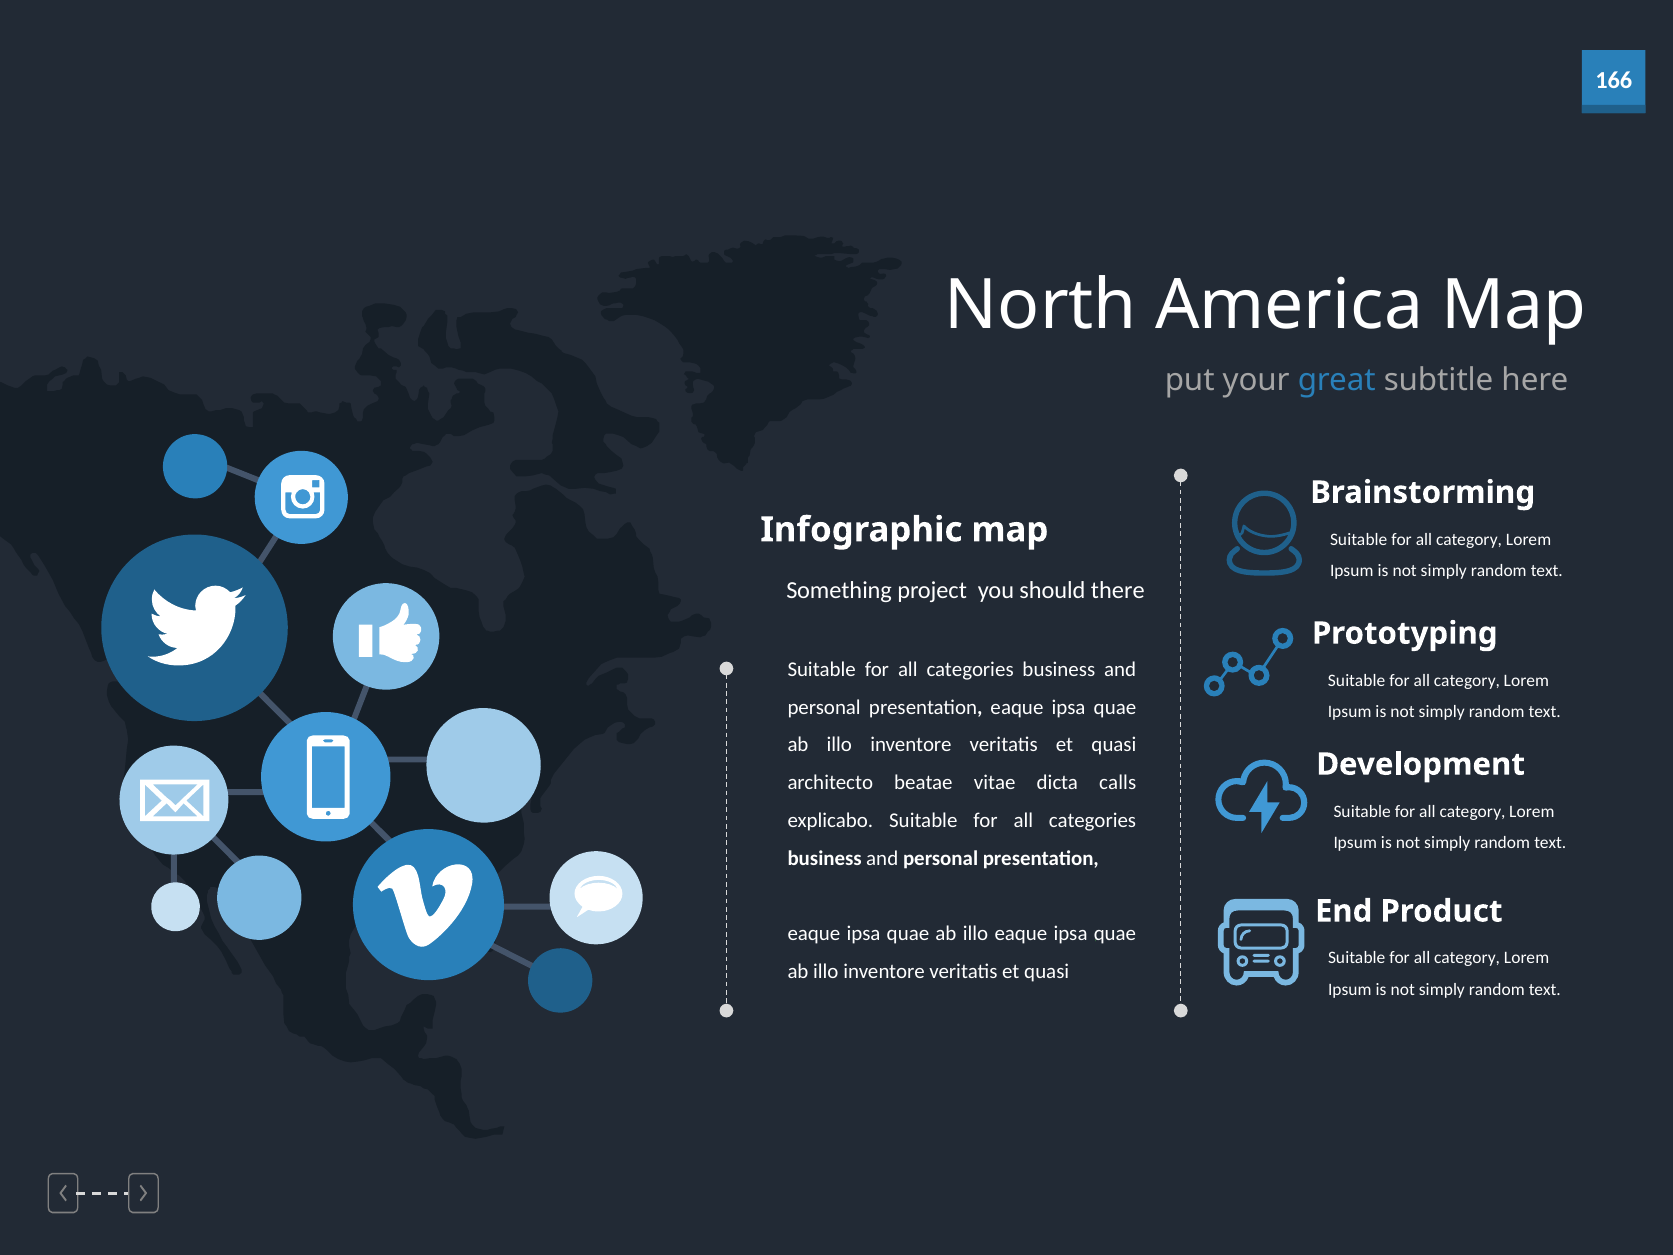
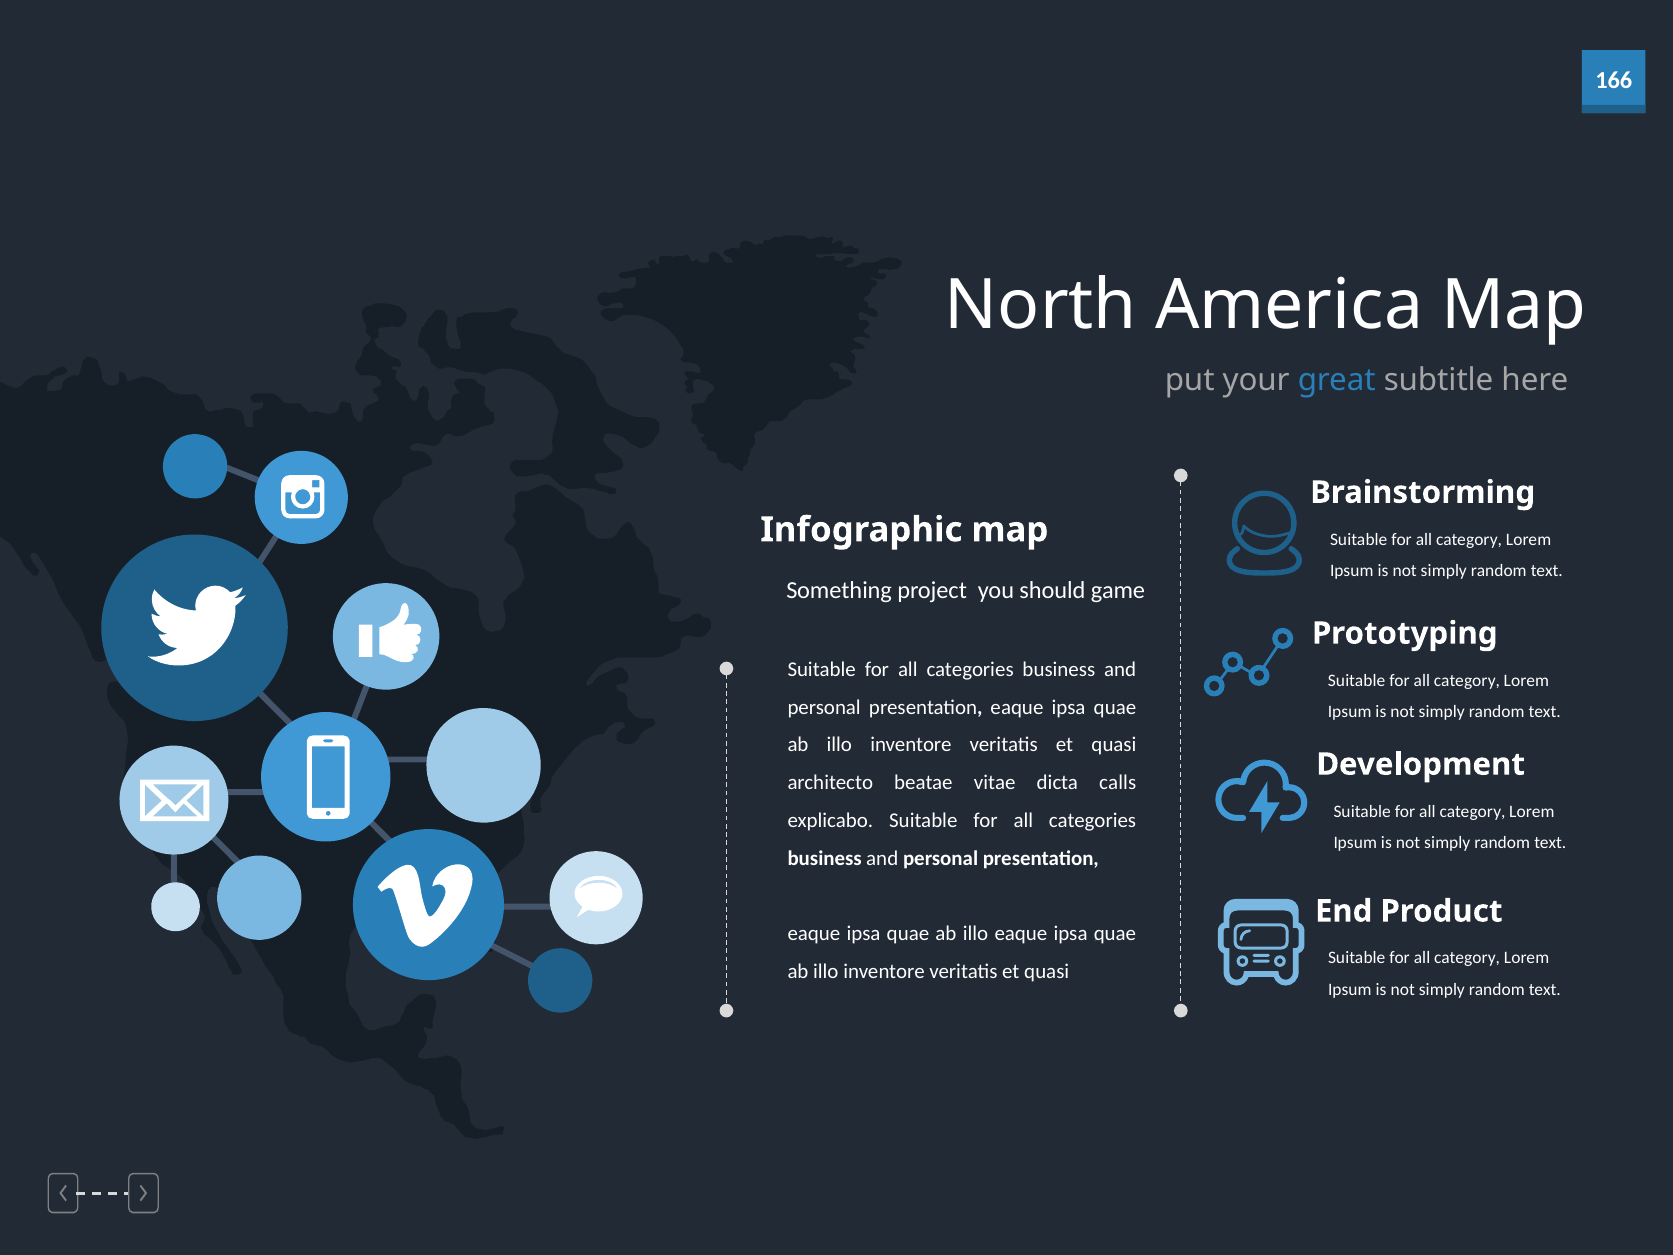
there: there -> game (1118, 590)
